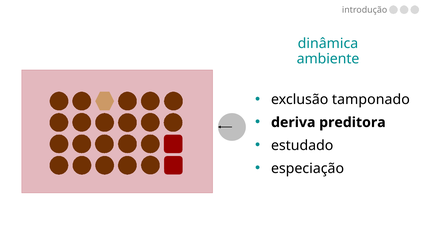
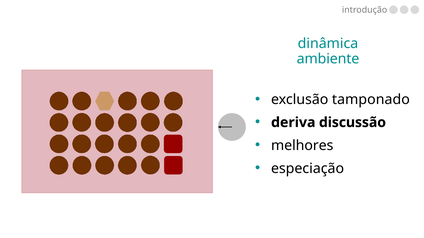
preditora: preditora -> discussão (352, 123)
estudado: estudado -> melhores (302, 146)
